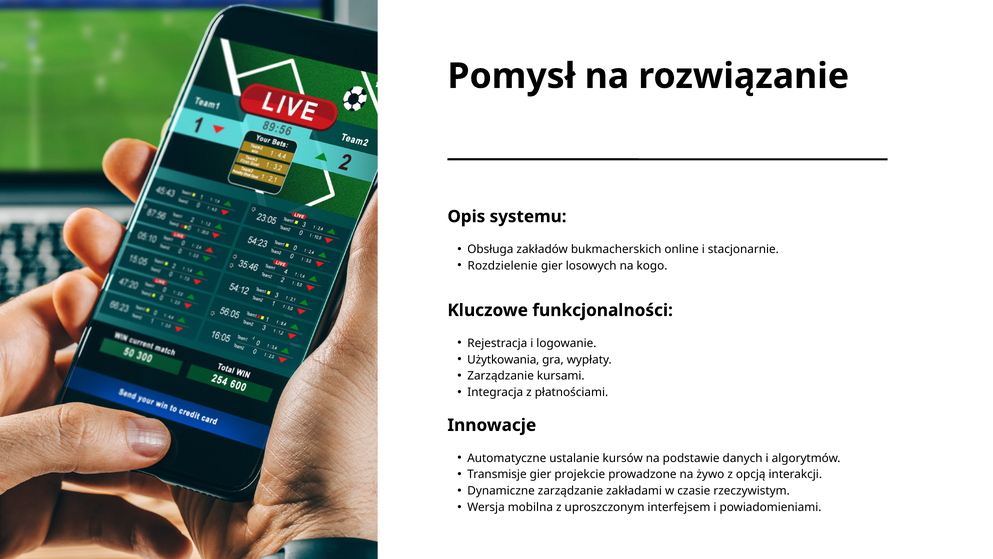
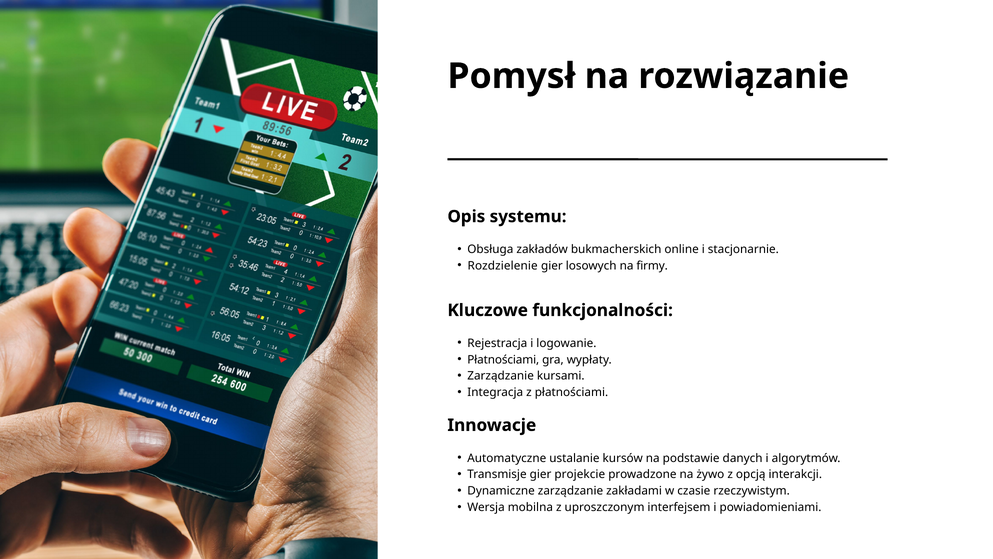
kogo: kogo -> firmy (652, 265)
Użytkowania: Użytkowania -> Płatnościami (503, 359)
